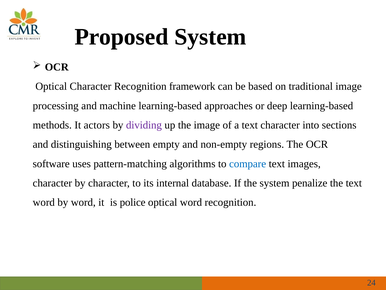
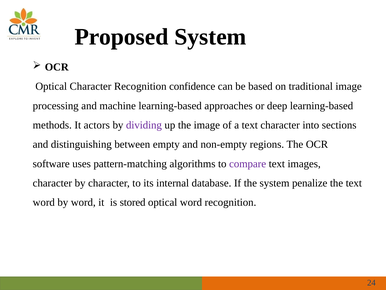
framework: framework -> confidence (192, 86)
compare colour: blue -> purple (248, 163)
police: police -> stored (133, 202)
